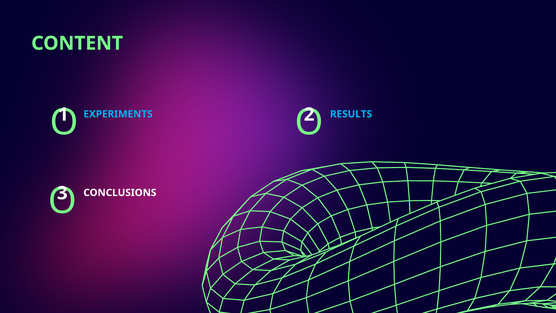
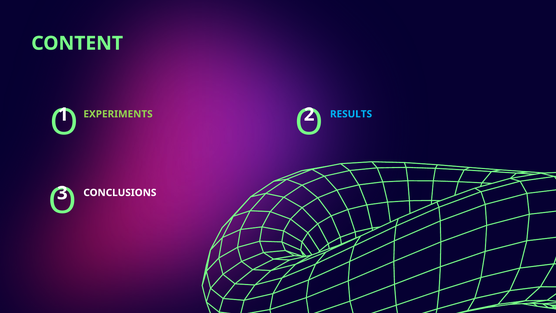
EXPERIMENTS colour: light blue -> light green (118, 114)
